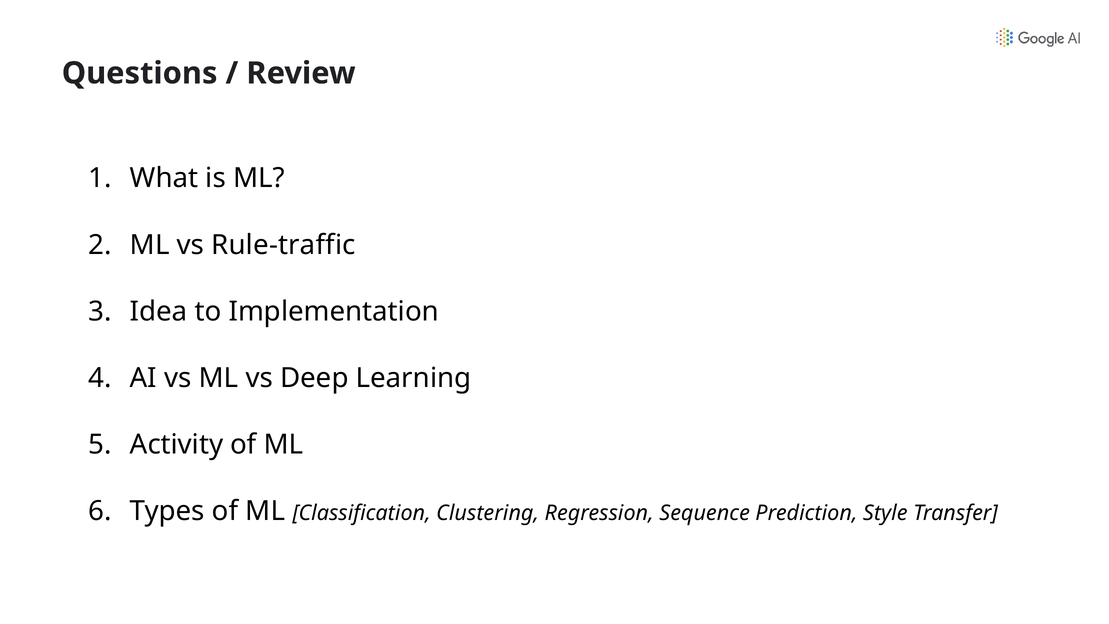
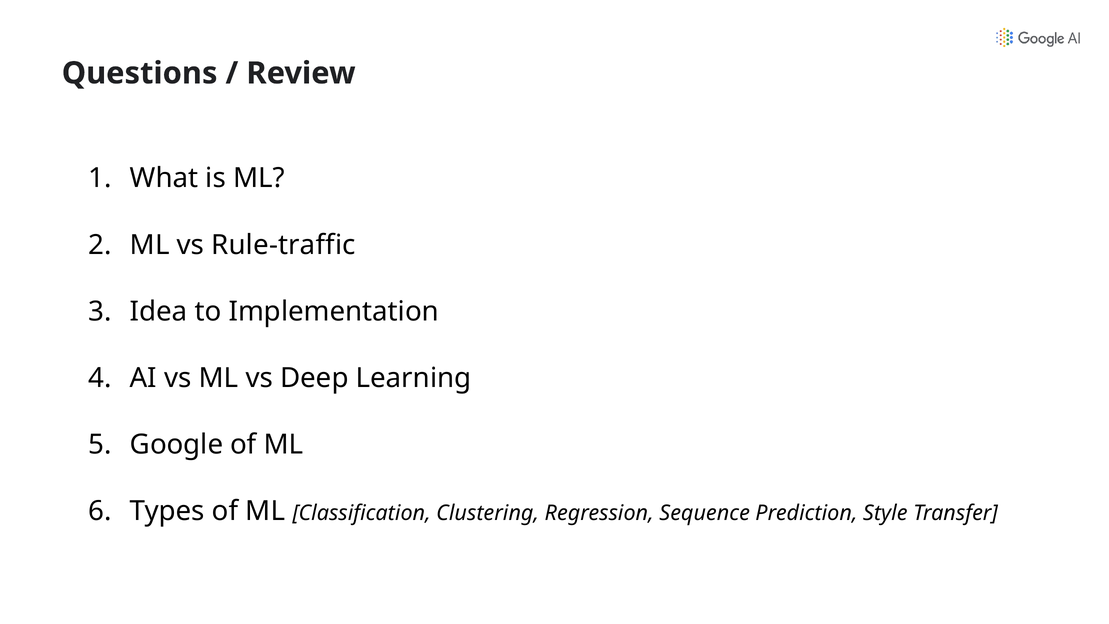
Activity: Activity -> Google (177, 444)
